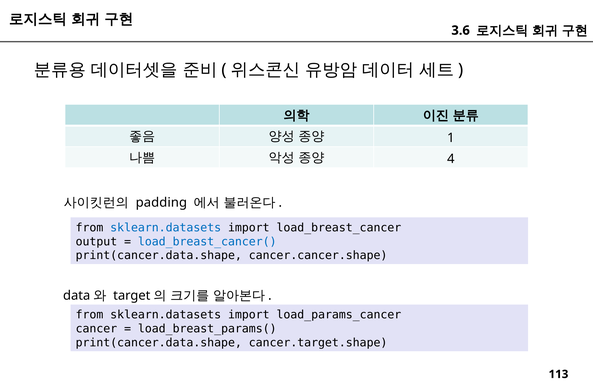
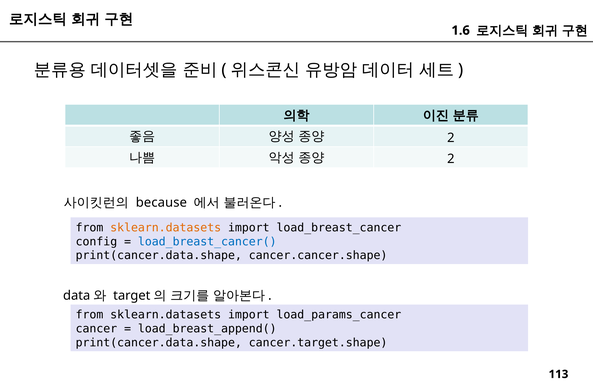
3.6: 3.6 -> 1.6 (461, 30)
1: 1 -> 2 (451, 138)
4: 4 -> 2 (451, 159)
padding: padding -> because (161, 202)
sklearn.datasets colour: blue -> orange (166, 227)
output: output -> config (96, 241)
load_breast_params(: load_breast_params( -> load_breast_append( (207, 328)
